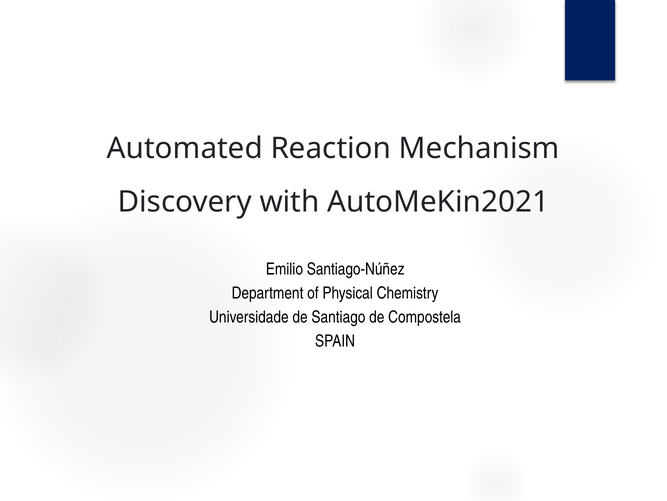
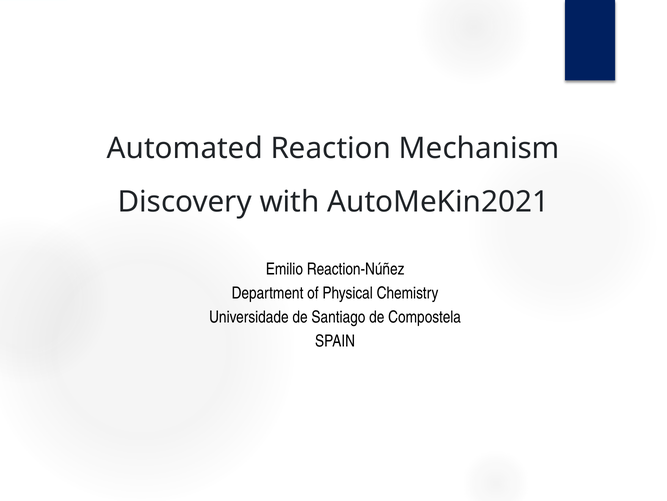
Santiago-Núñez: Santiago-Núñez -> Reaction-Núñez (356, 269)
